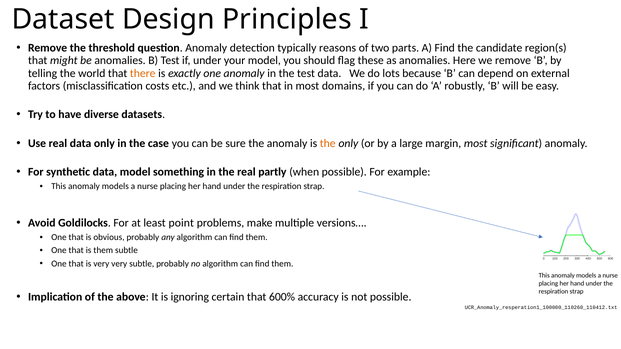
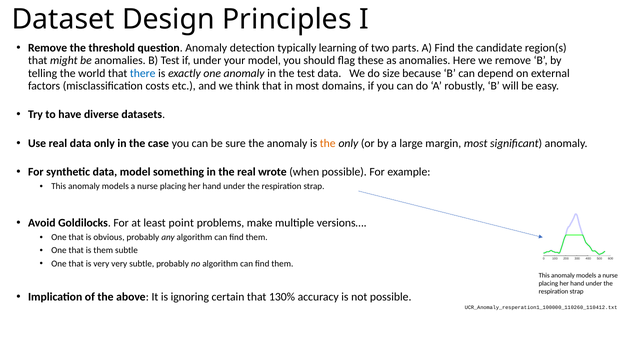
reasons: reasons -> learning (338, 48)
there colour: orange -> blue (143, 73)
lots: lots -> size (391, 73)
partly: partly -> wrote (272, 172)
600%: 600% -> 130% (282, 297)
